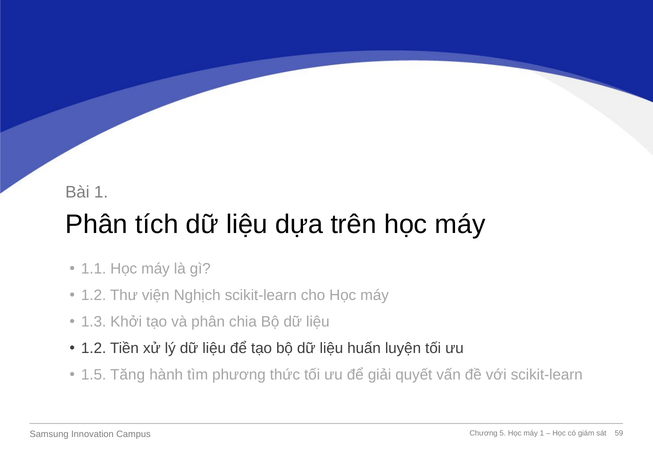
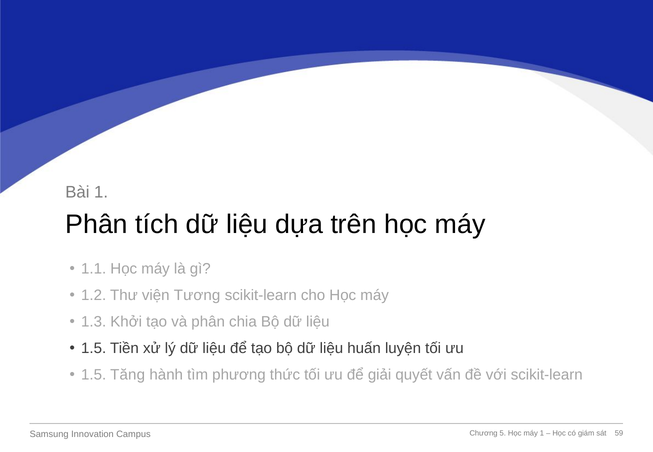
Nghịch: Nghịch -> Tương (197, 296)
1.2: 1.2 -> 1.5 (94, 349)
